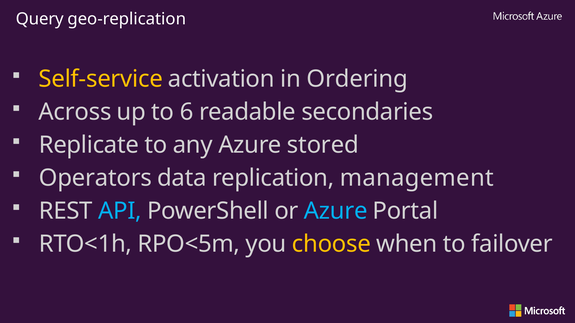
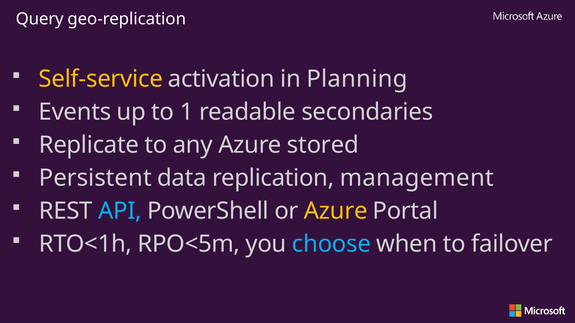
Ordering: Ordering -> Planning (357, 79)
Across: Across -> Events (75, 112)
6: 6 -> 1 (187, 112)
Operators: Operators -> Persistent (95, 178)
Azure colour: light blue -> yellow (336, 211)
choose colour: yellow -> light blue (331, 244)
